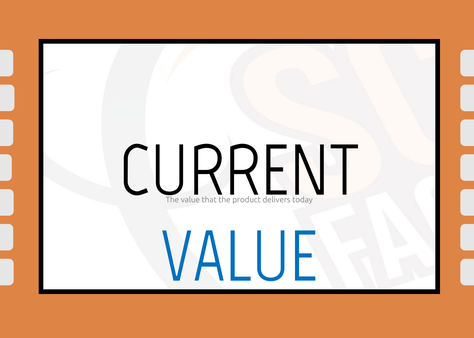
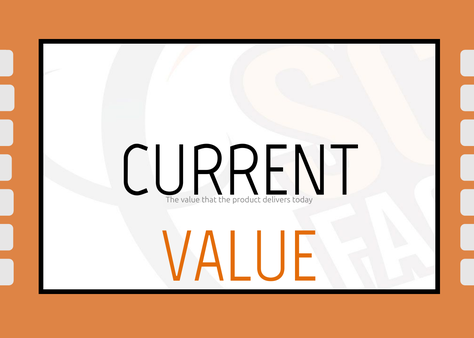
VALUE colour: blue -> orange (240, 257)
